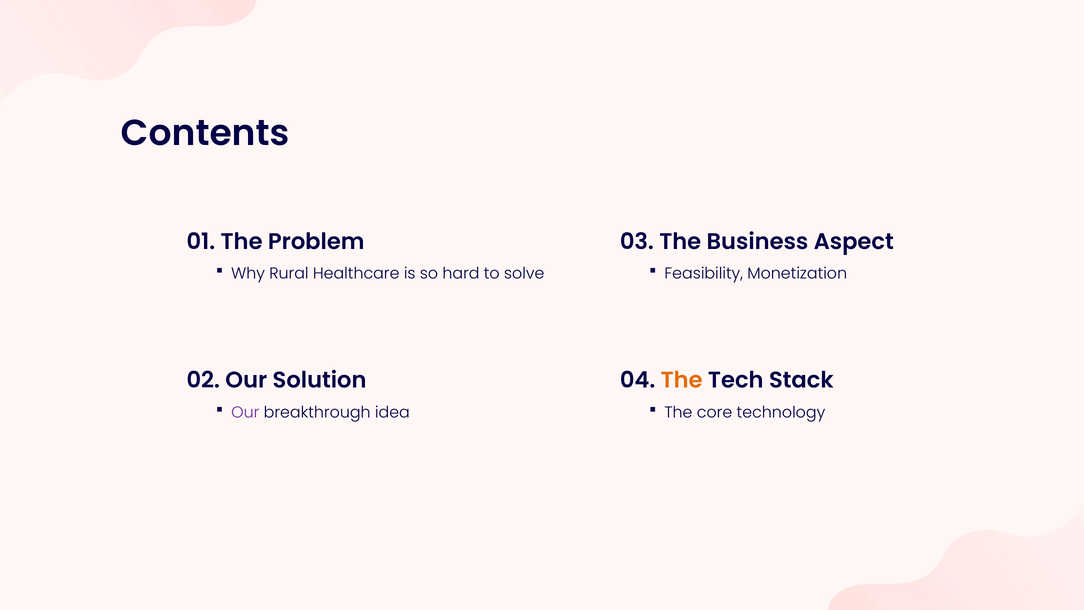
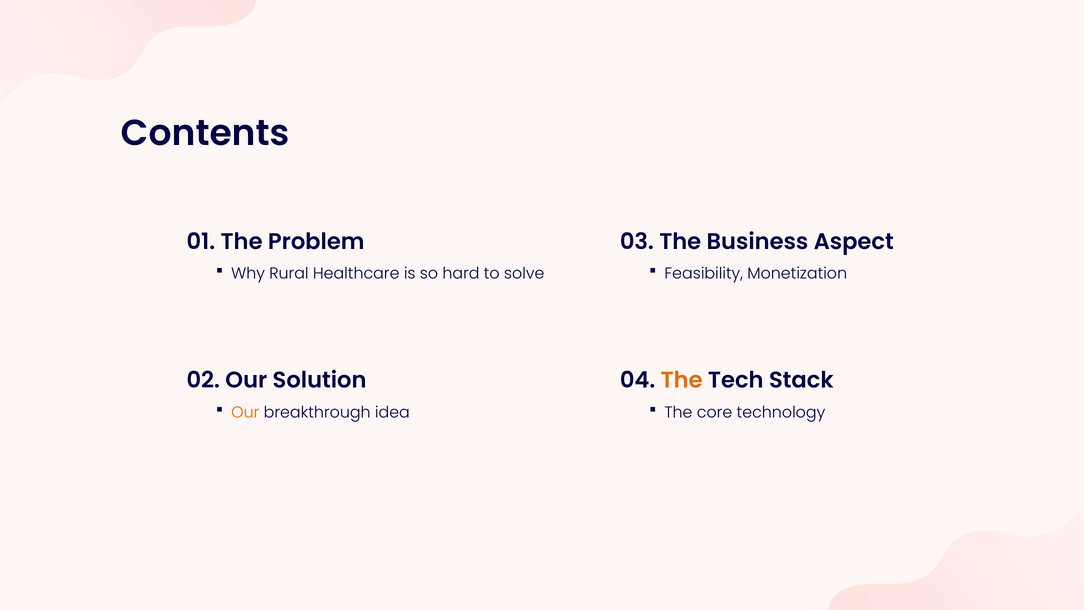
Our colour: purple -> orange (245, 412)
